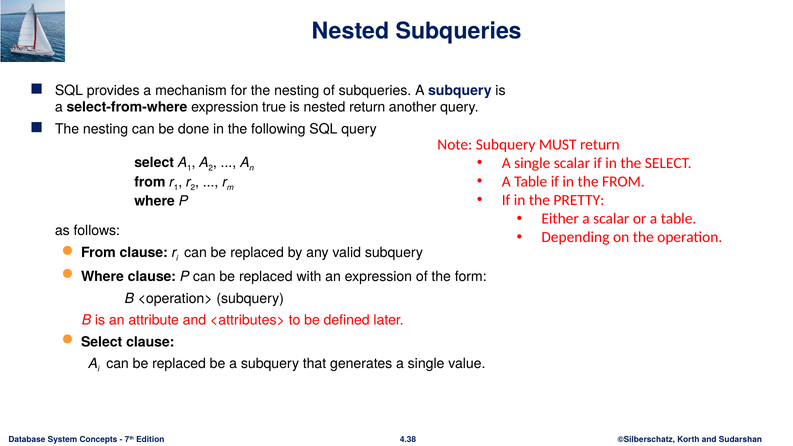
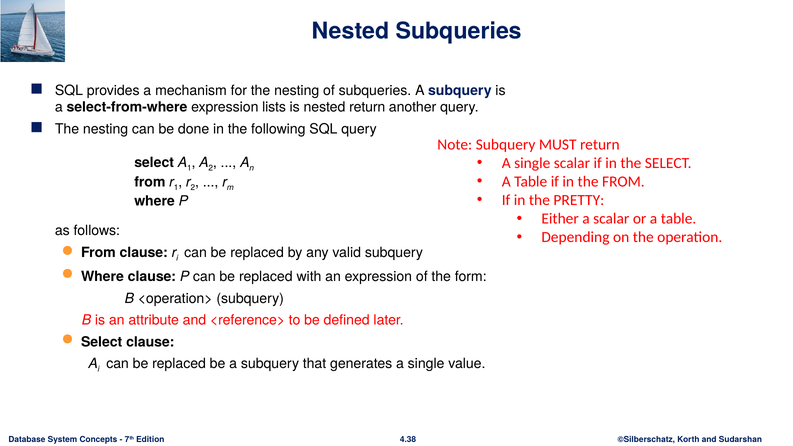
true: true -> lists (274, 107)
<attributes>: <attributes> -> <reference> (247, 320)
